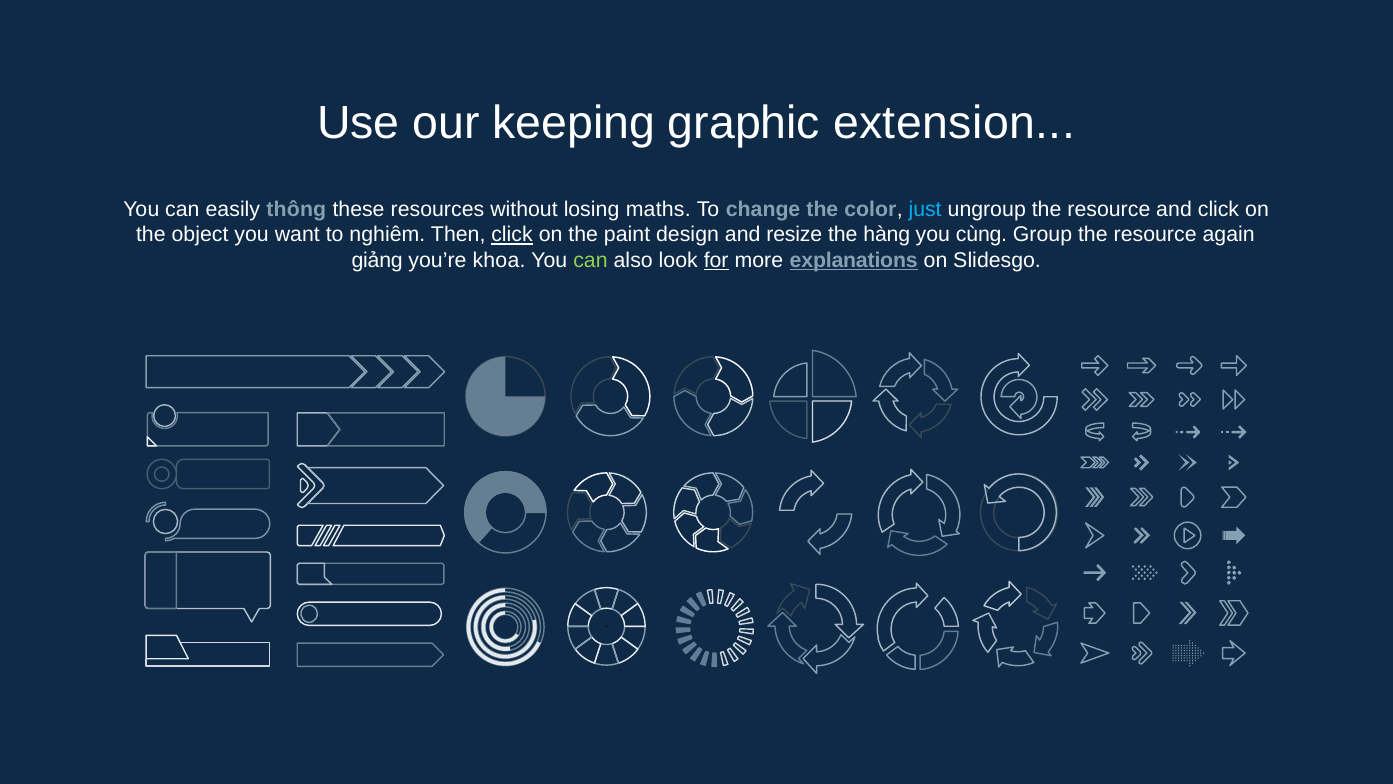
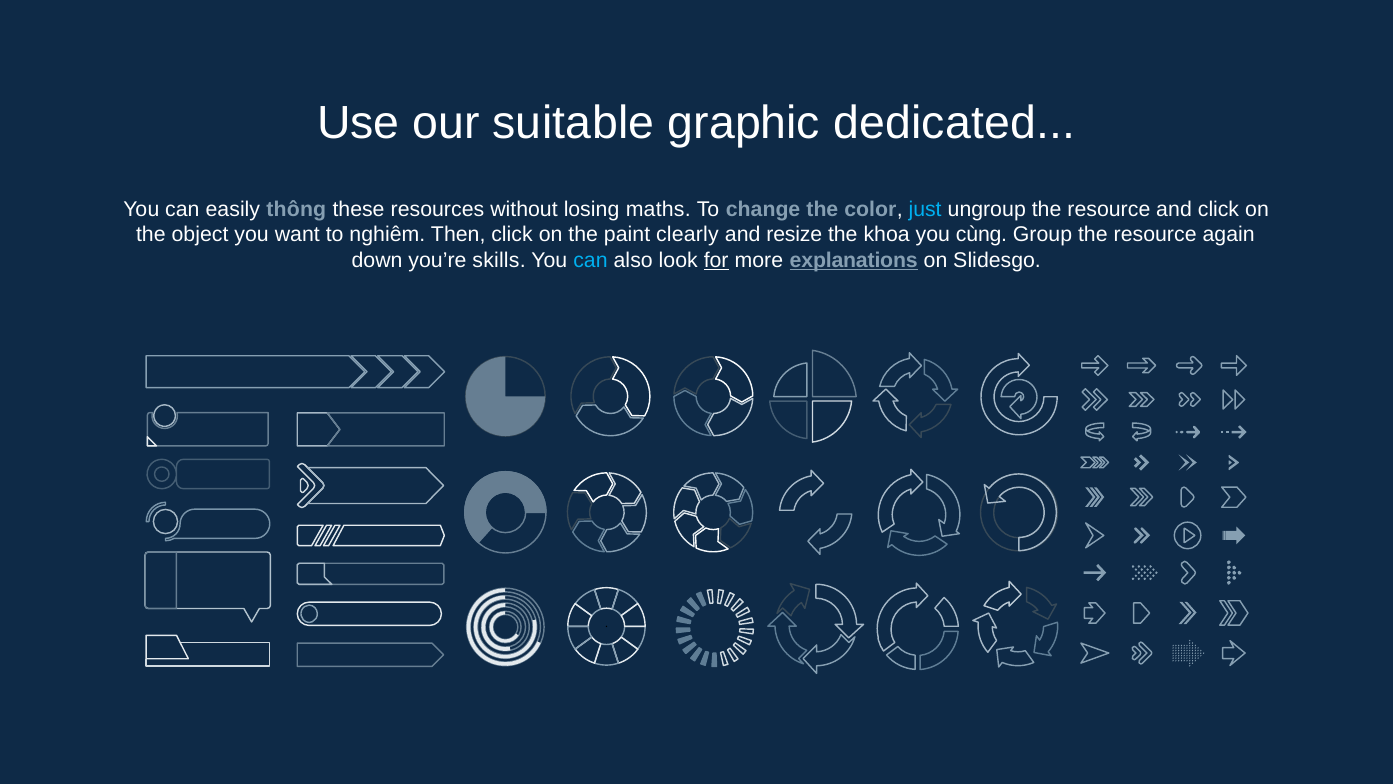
keeping: keeping -> suitable (574, 123)
extension: extension -> dedicated (954, 123)
click underline: present -> none (512, 235)
design: design -> clearly (687, 235)
hàng: hàng -> khoa (887, 235)
giảng: giảng -> down (377, 260)
khoa: khoa -> skills (499, 260)
can colour: light green -> light blue (590, 260)
